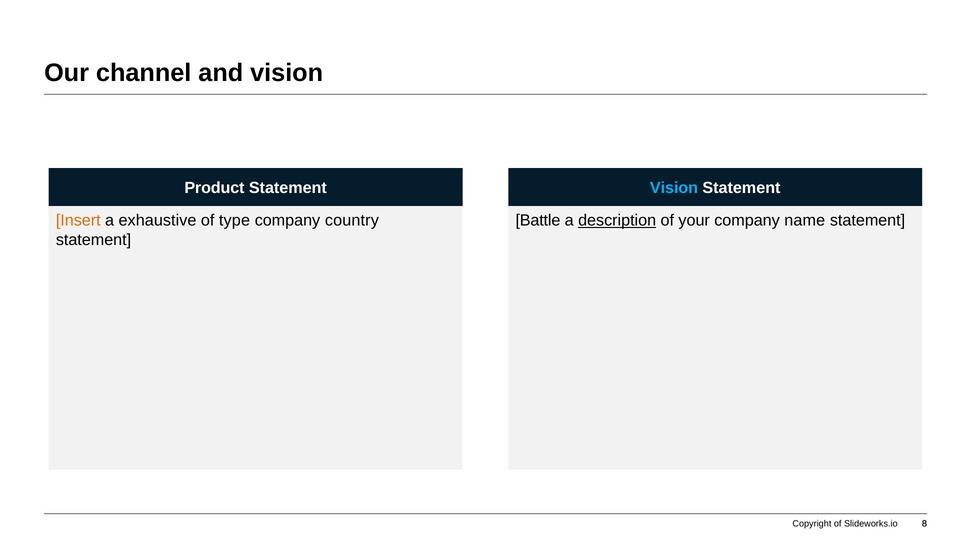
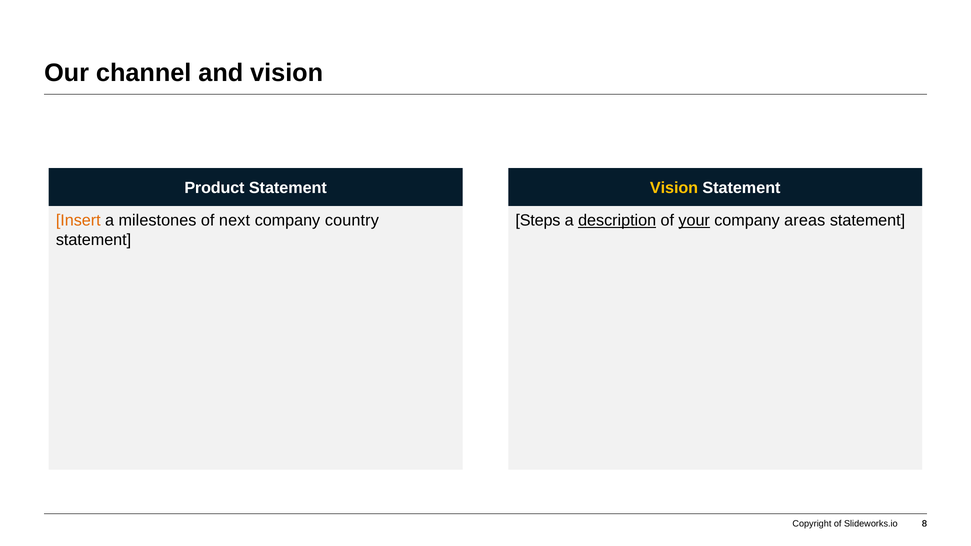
Vision colour: light blue -> yellow (674, 188)
exhaustive: exhaustive -> milestones (157, 221)
type: type -> next (234, 221)
Battle: Battle -> Steps (538, 221)
your underline: none -> present (694, 221)
name: name -> areas (805, 221)
